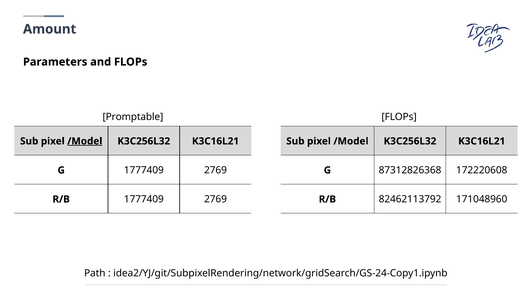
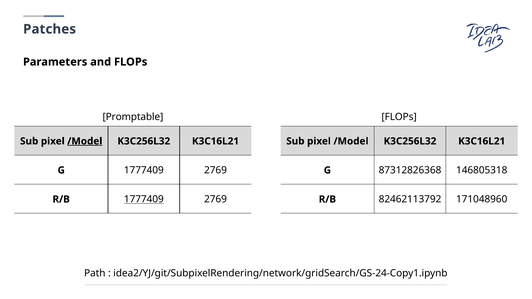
Amount: Amount -> Patches (50, 29)
172220608: 172220608 -> 146805318 (482, 170)
1777409 underline: none -> present (144, 199)
